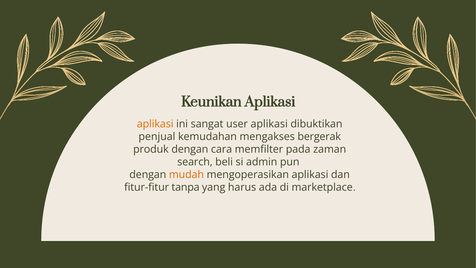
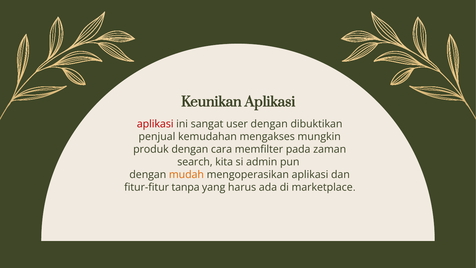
aplikasi colour: orange -> red (155, 124)
user aplikasi: aplikasi -> dengan (269, 124)
bergerak: bergerak -> mungkin (319, 137)
beli: beli -> kita (224, 162)
